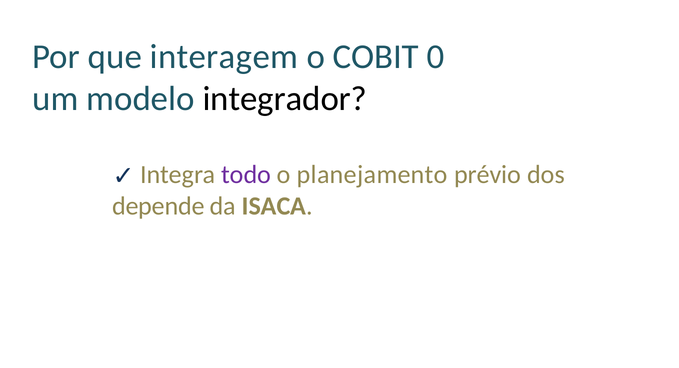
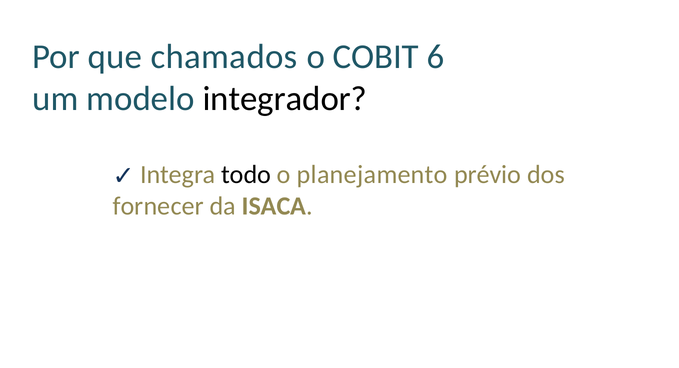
interagem: interagem -> chamados (224, 57)
0: 0 -> 6 (436, 57)
todo colour: purple -> black (246, 175)
depende: depende -> fornecer (158, 206)
